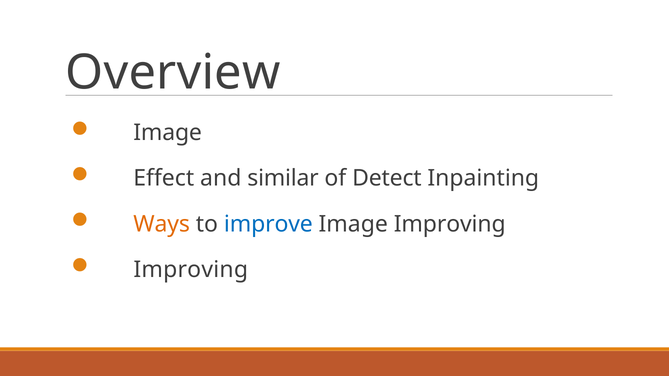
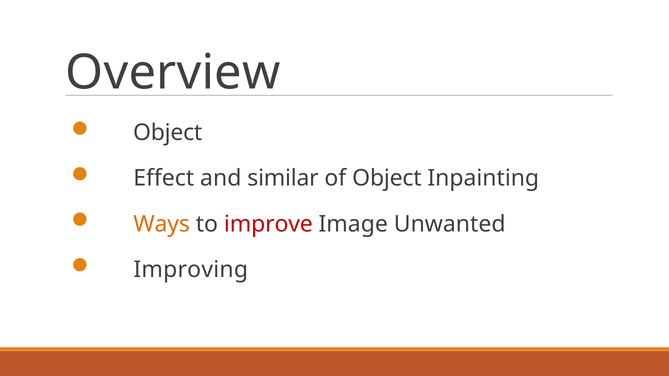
Image: Image -> Object (168, 133)
of Detect: Detect -> Object (387, 179)
improve colour: blue -> red (268, 224)
Image Improving: Improving -> Unwanted (450, 224)
